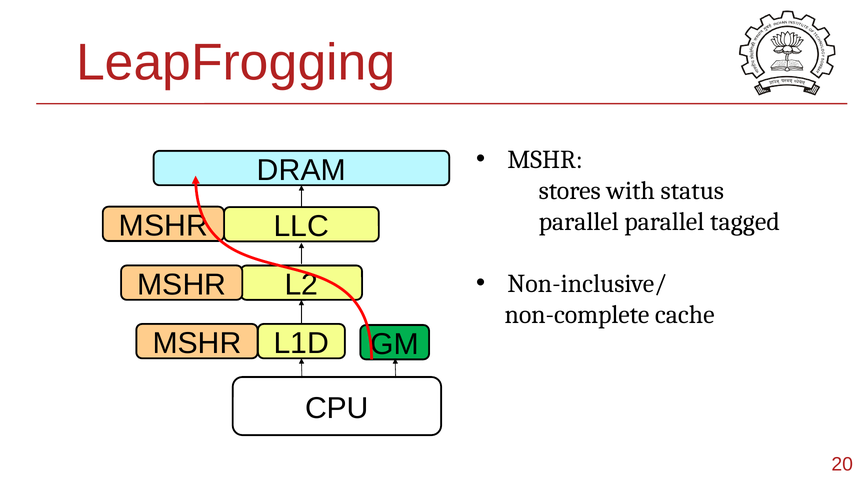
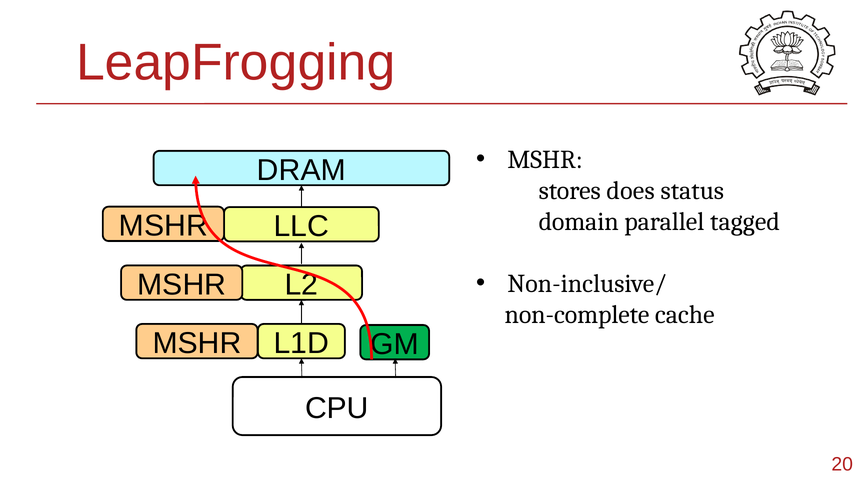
with: with -> does (631, 191)
parallel: parallel -> domain (579, 222)
